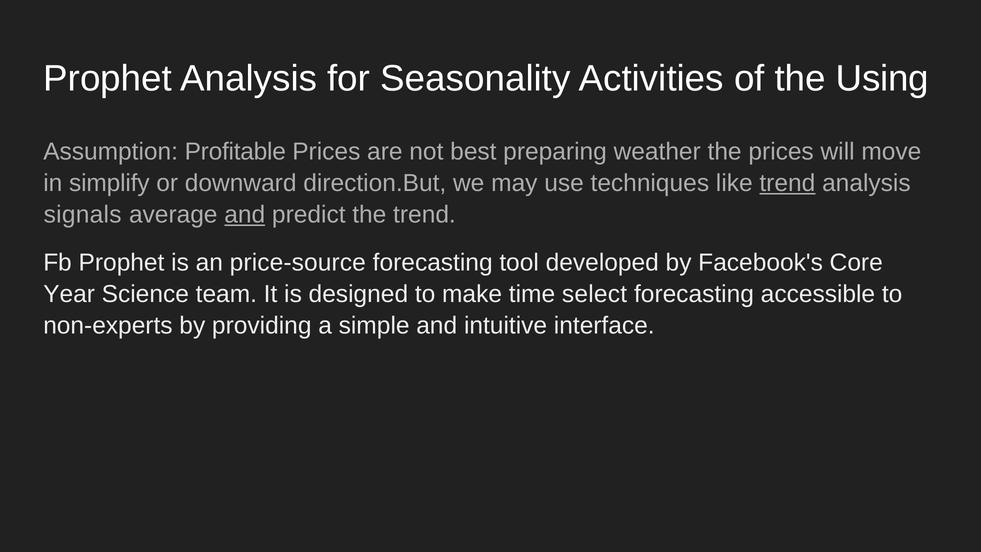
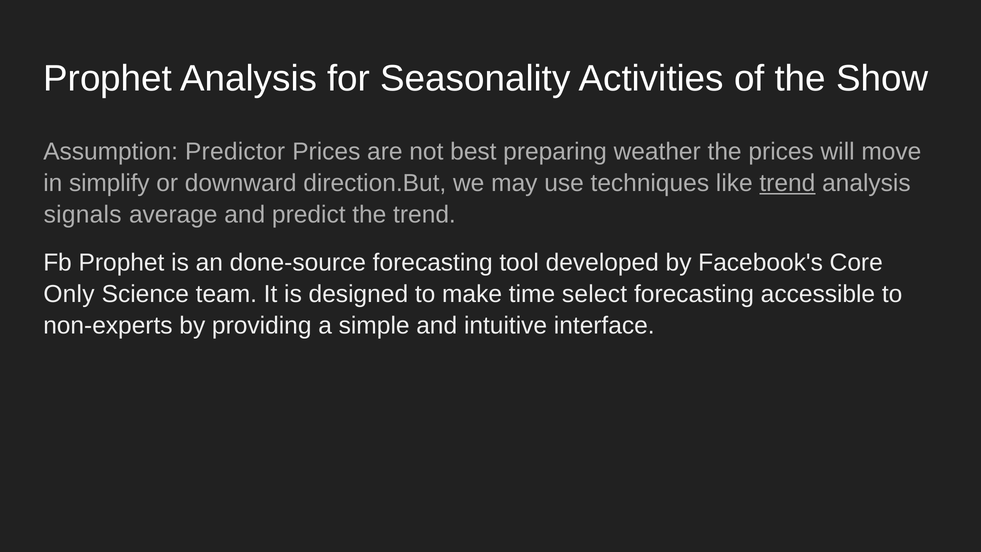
Using: Using -> Show (882, 79)
Profitable: Profitable -> Predictor (235, 152)
and underline: present -> none (245, 215)
price-source: price-source -> done-source (298, 263)
Year: Year -> Only (69, 294)
